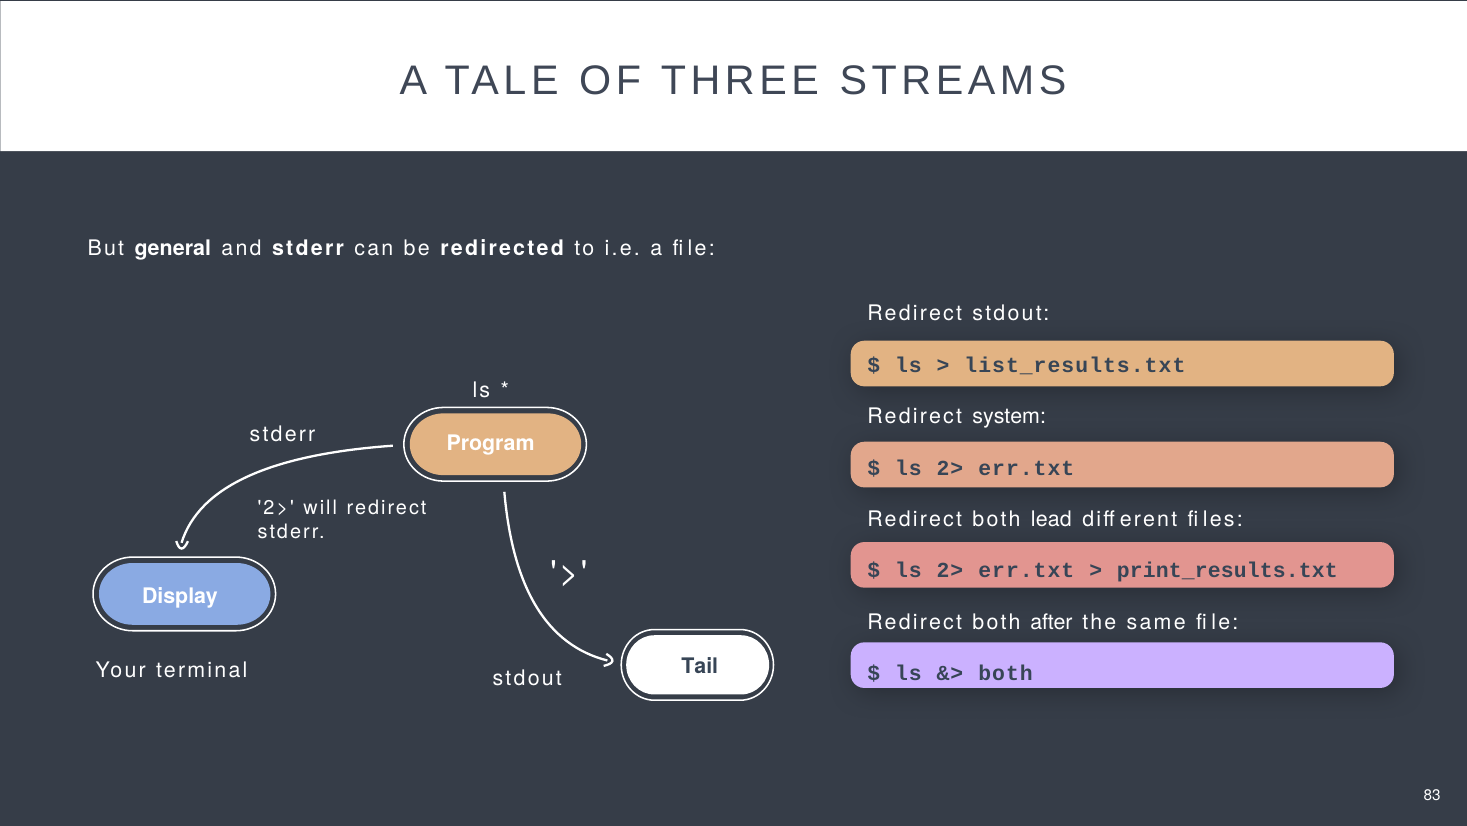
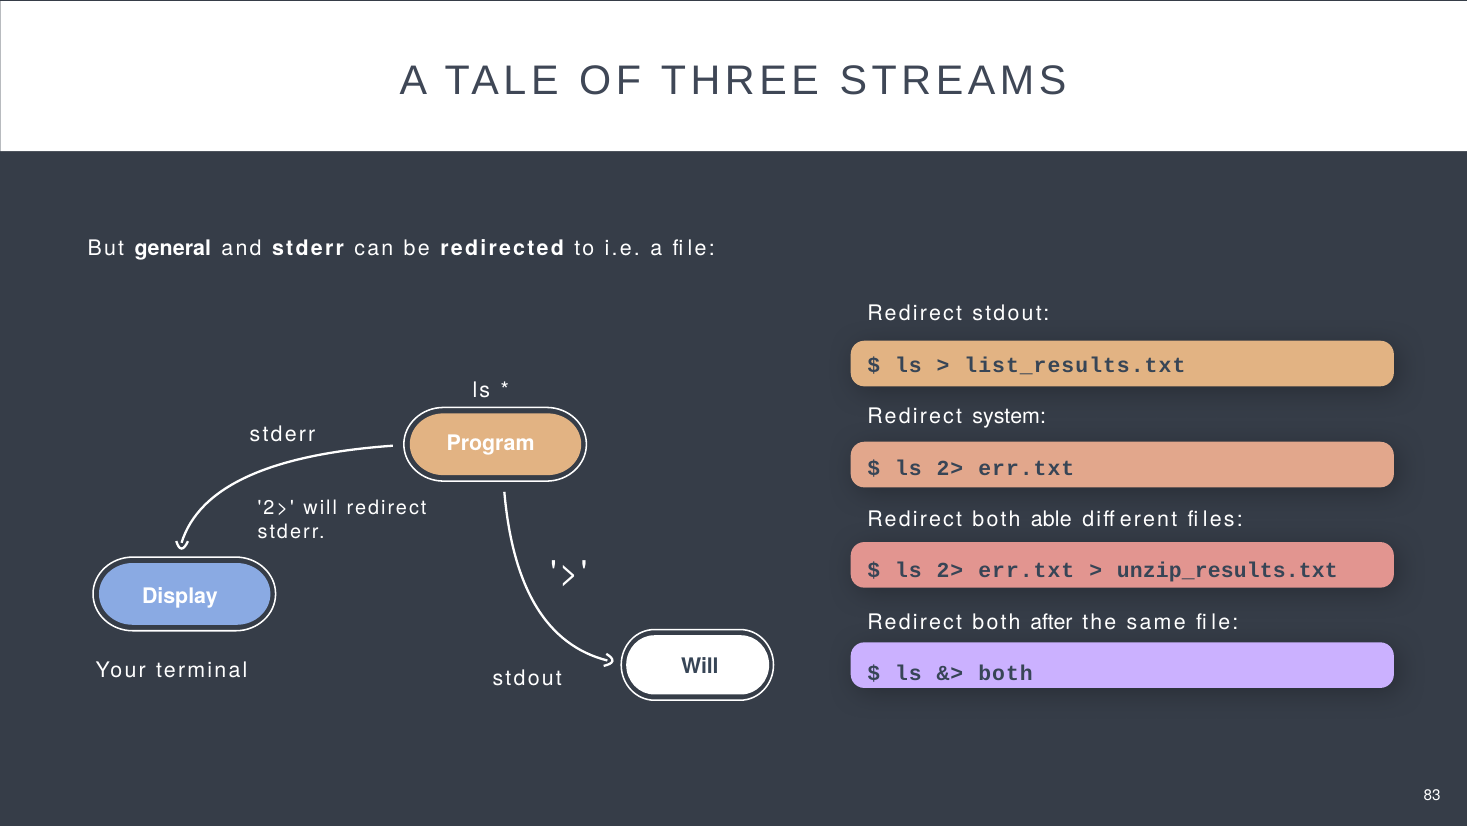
lead: lead -> able (1051, 519)
print_results.txt: print_results.txt -> unzip_results.txt (1227, 571)
terminal Tail: Tail -> Will (700, 666)
